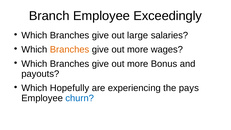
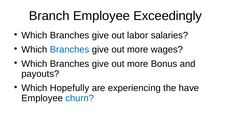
large: large -> labor (138, 35)
Branches colour: orange -> blue (70, 50)
pays: pays -> have (189, 88)
